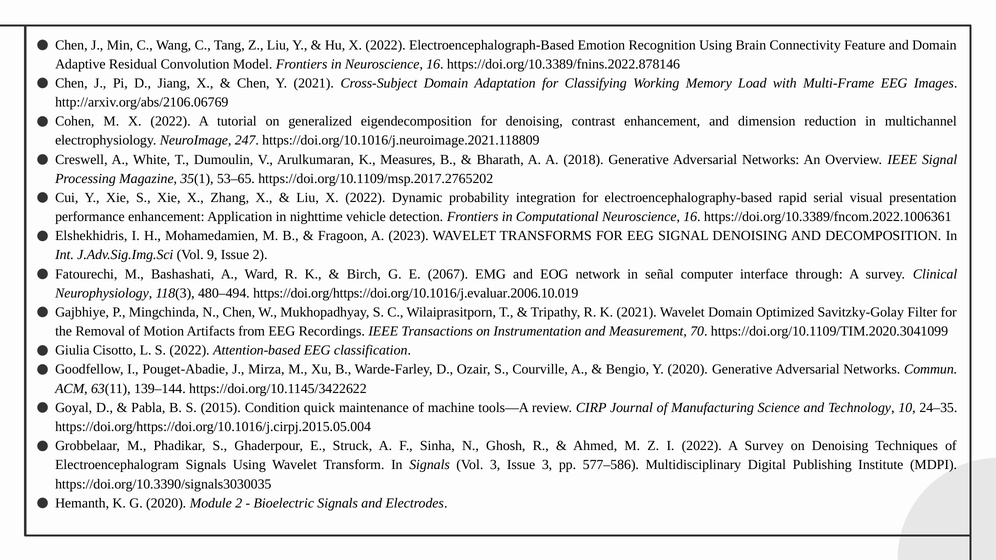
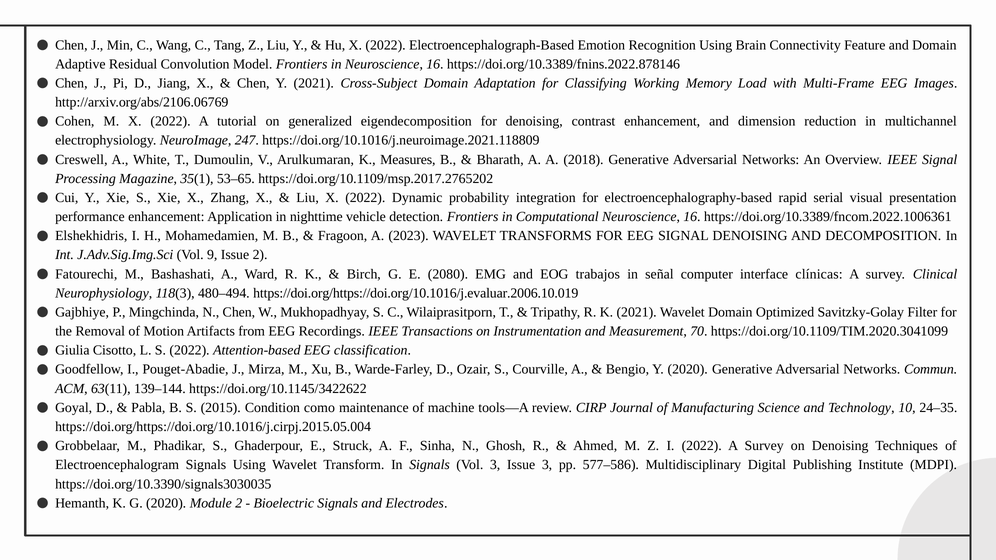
2067: 2067 -> 2080 (448, 274)
network: network -> trabajos (598, 274)
through: through -> clínicas (819, 274)
quick: quick -> como (319, 408)
